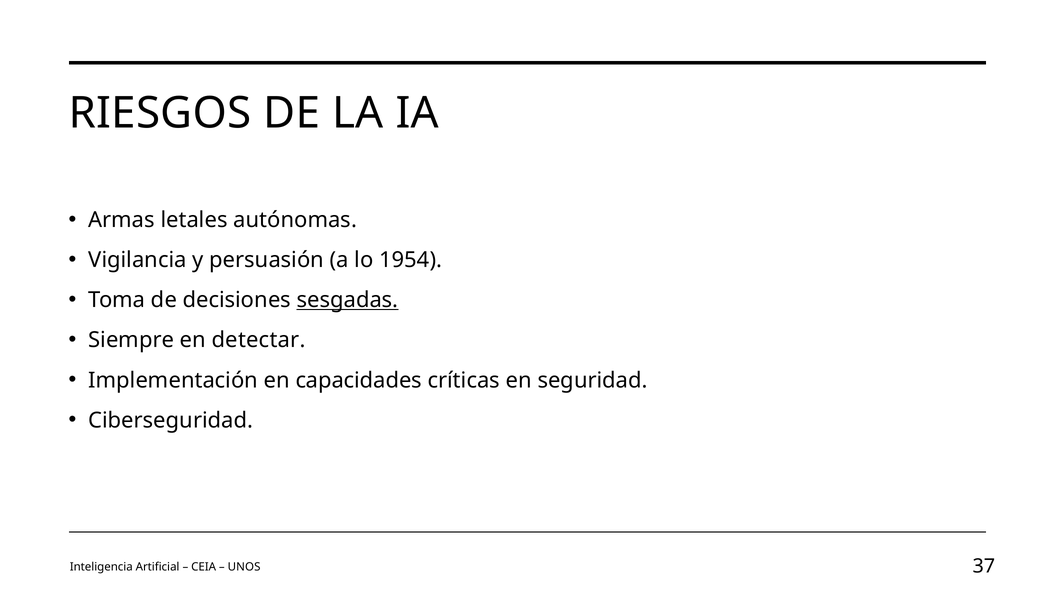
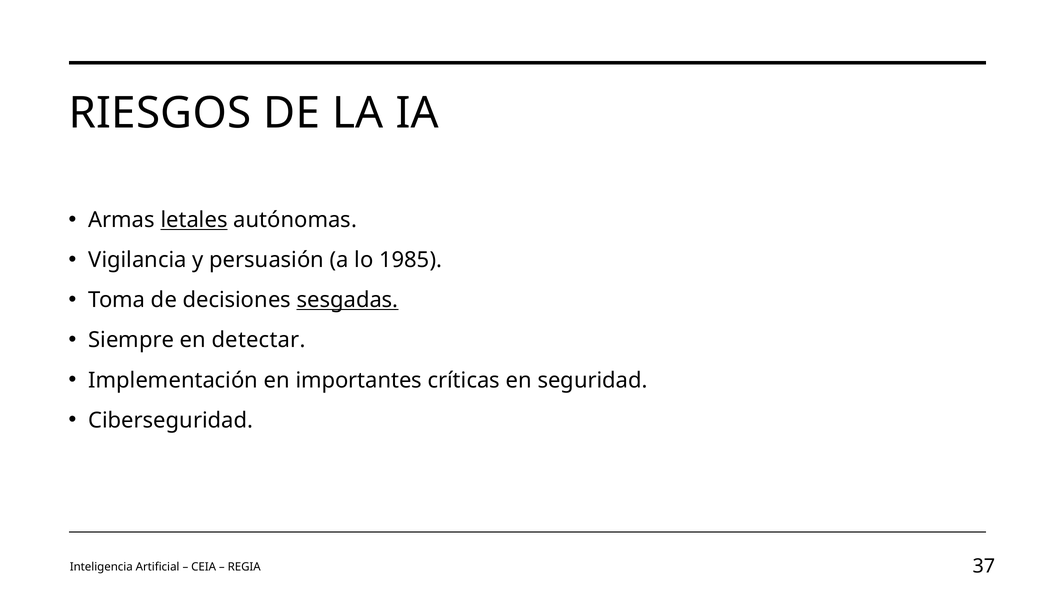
letales underline: none -> present (194, 220)
1954: 1954 -> 1985 (411, 260)
capacidades: capacidades -> importantes (359, 380)
UNOS: UNOS -> REGIA (244, 567)
